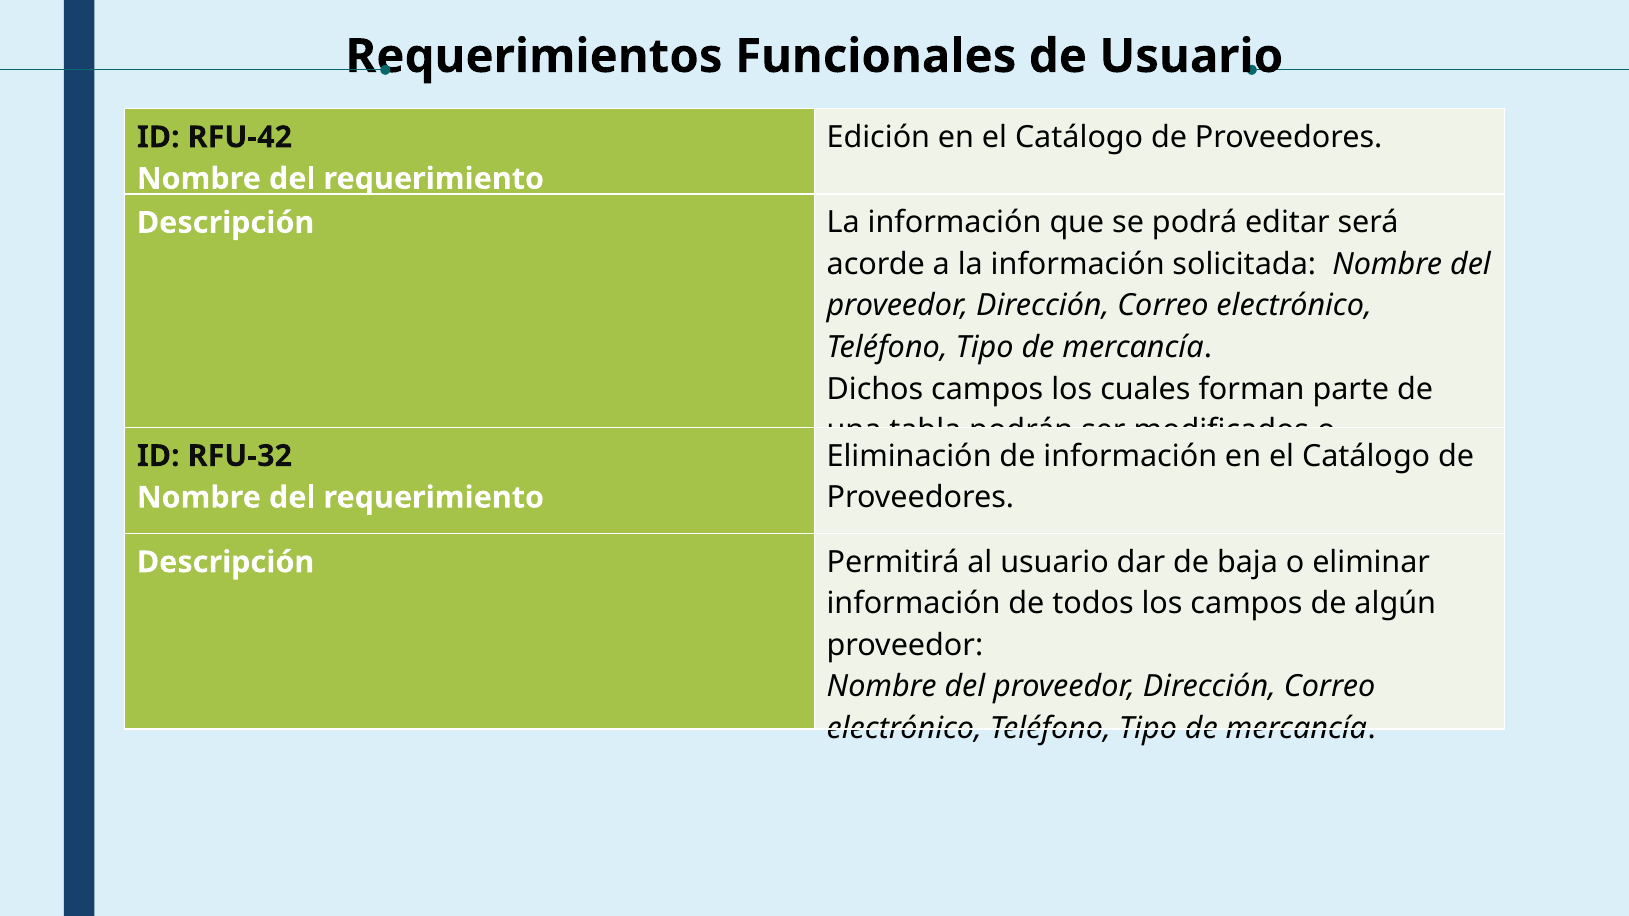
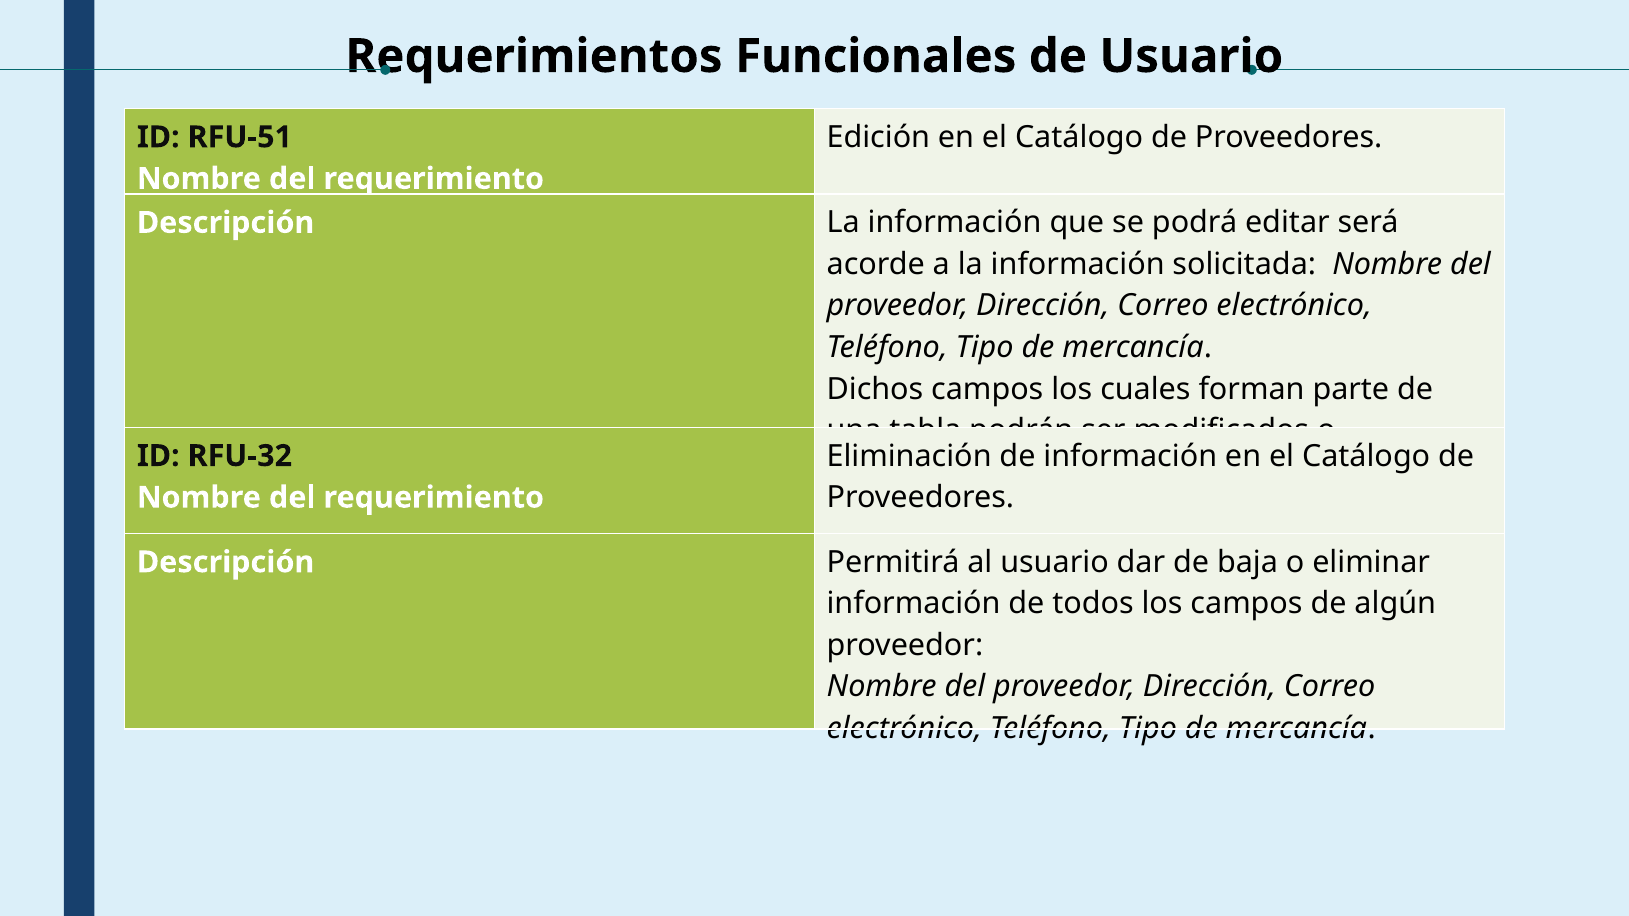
RFU-42: RFU-42 -> RFU-51 (240, 137)
